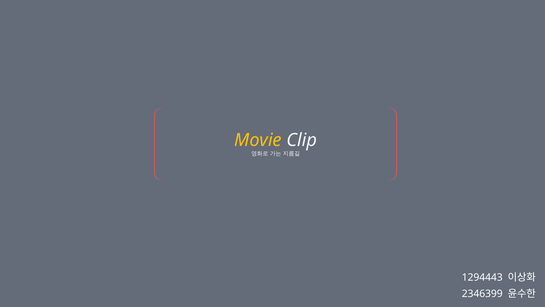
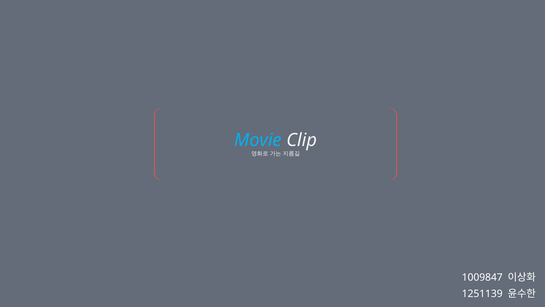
Movie colour: yellow -> light blue (258, 140)
1294443: 1294443 -> 1009847 (482, 277)
2346399: 2346399 -> 1251139 (482, 293)
